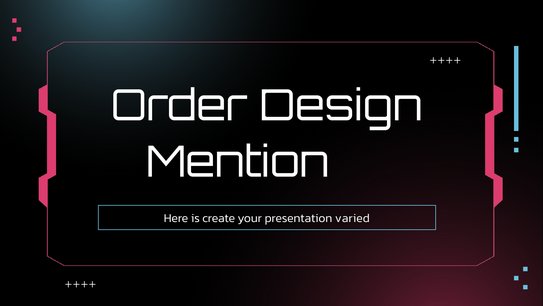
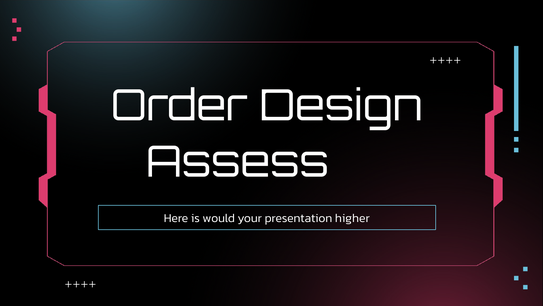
Mention: Mention -> Assess (238, 162)
create: create -> would (219, 218)
varied: varied -> higher (352, 218)
